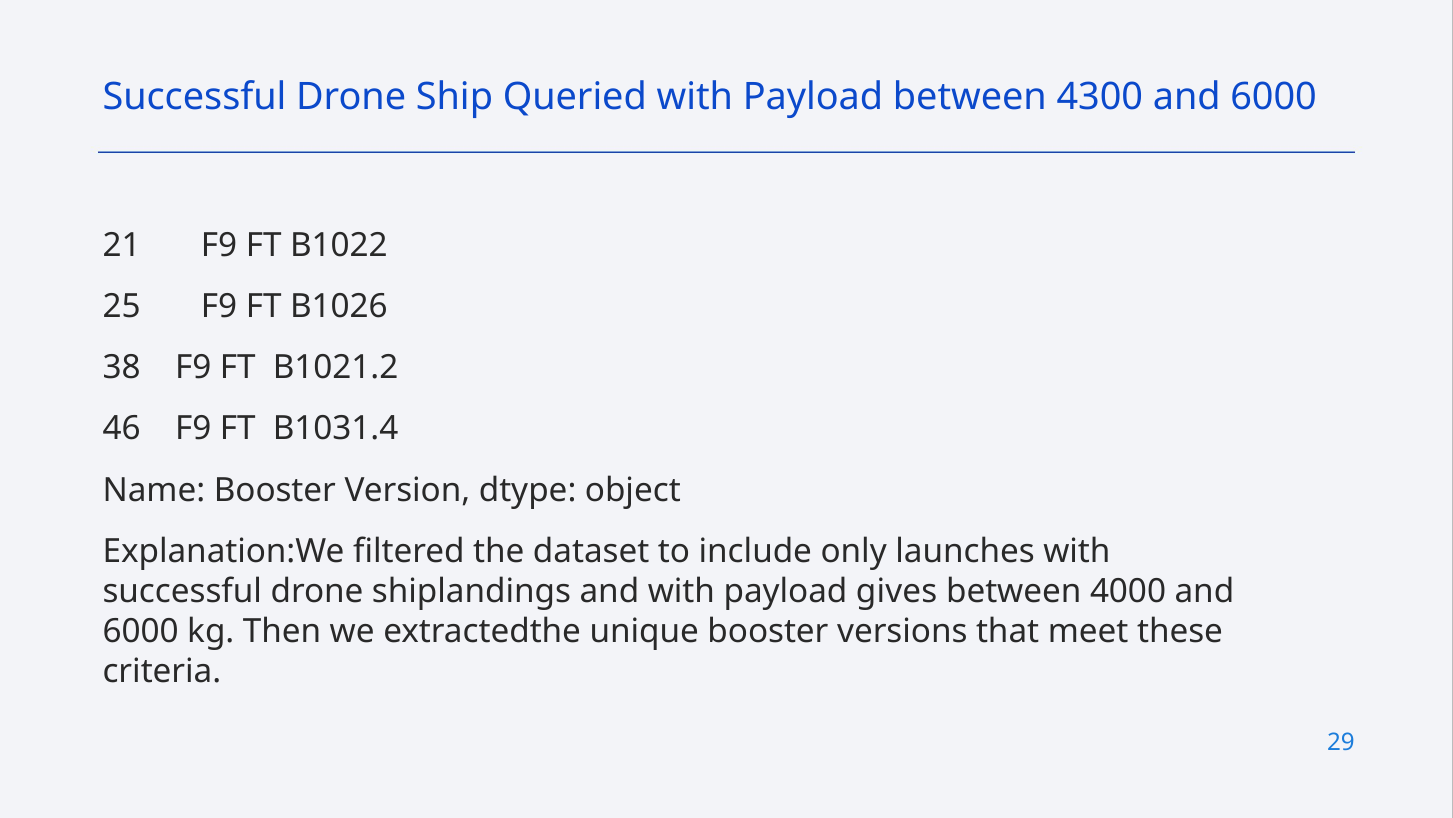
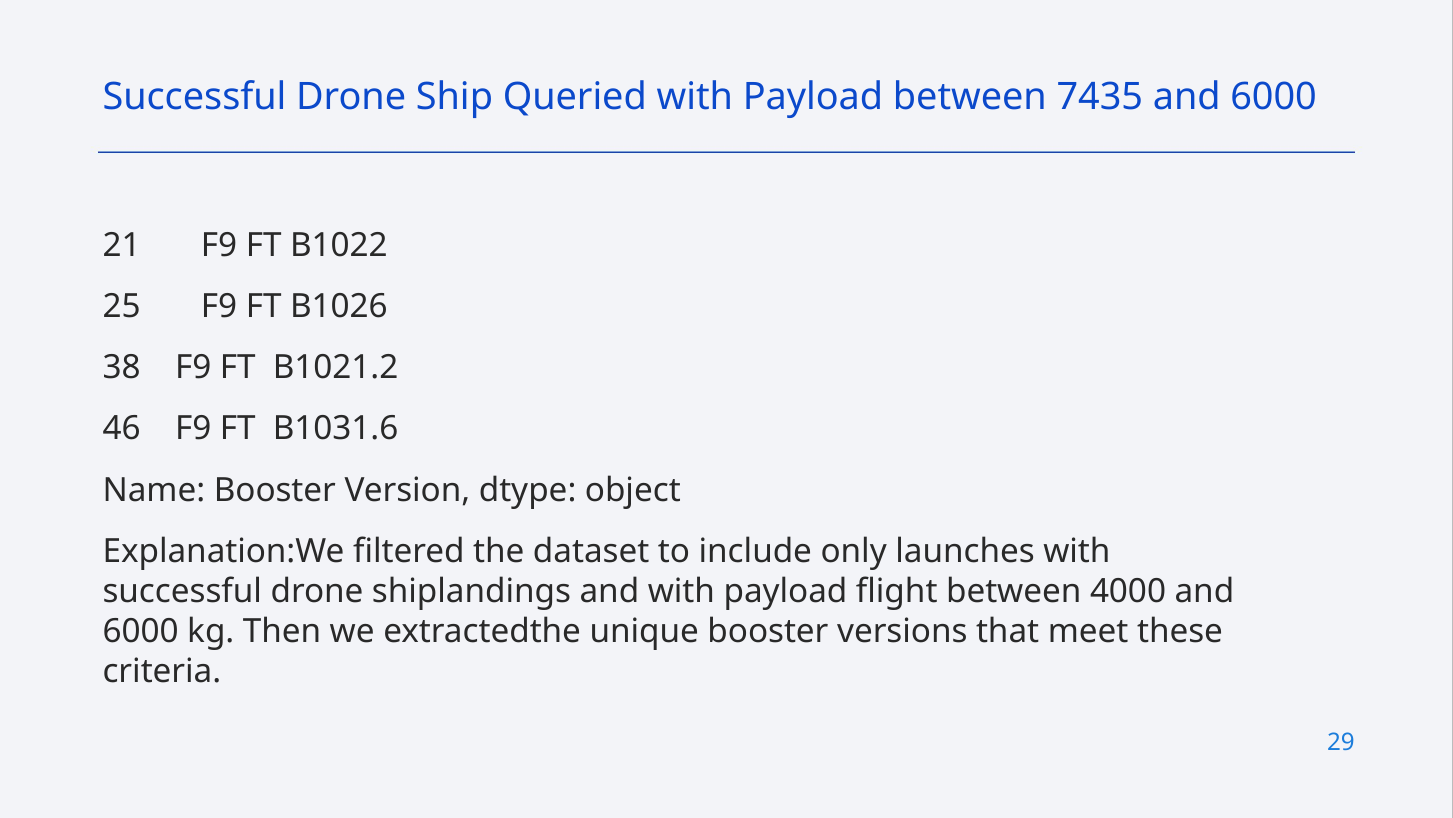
4300: 4300 -> 7435 (1100, 97)
B1031.4: B1031.4 -> B1031.6 (336, 429)
gives: gives -> flight (897, 591)
